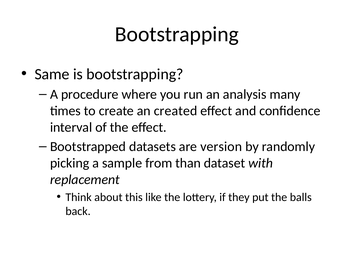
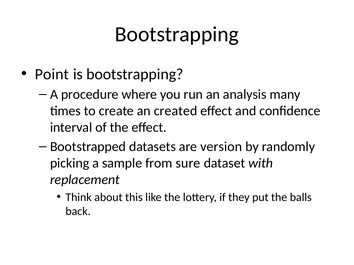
Same: Same -> Point (52, 74)
than: than -> sure (188, 163)
